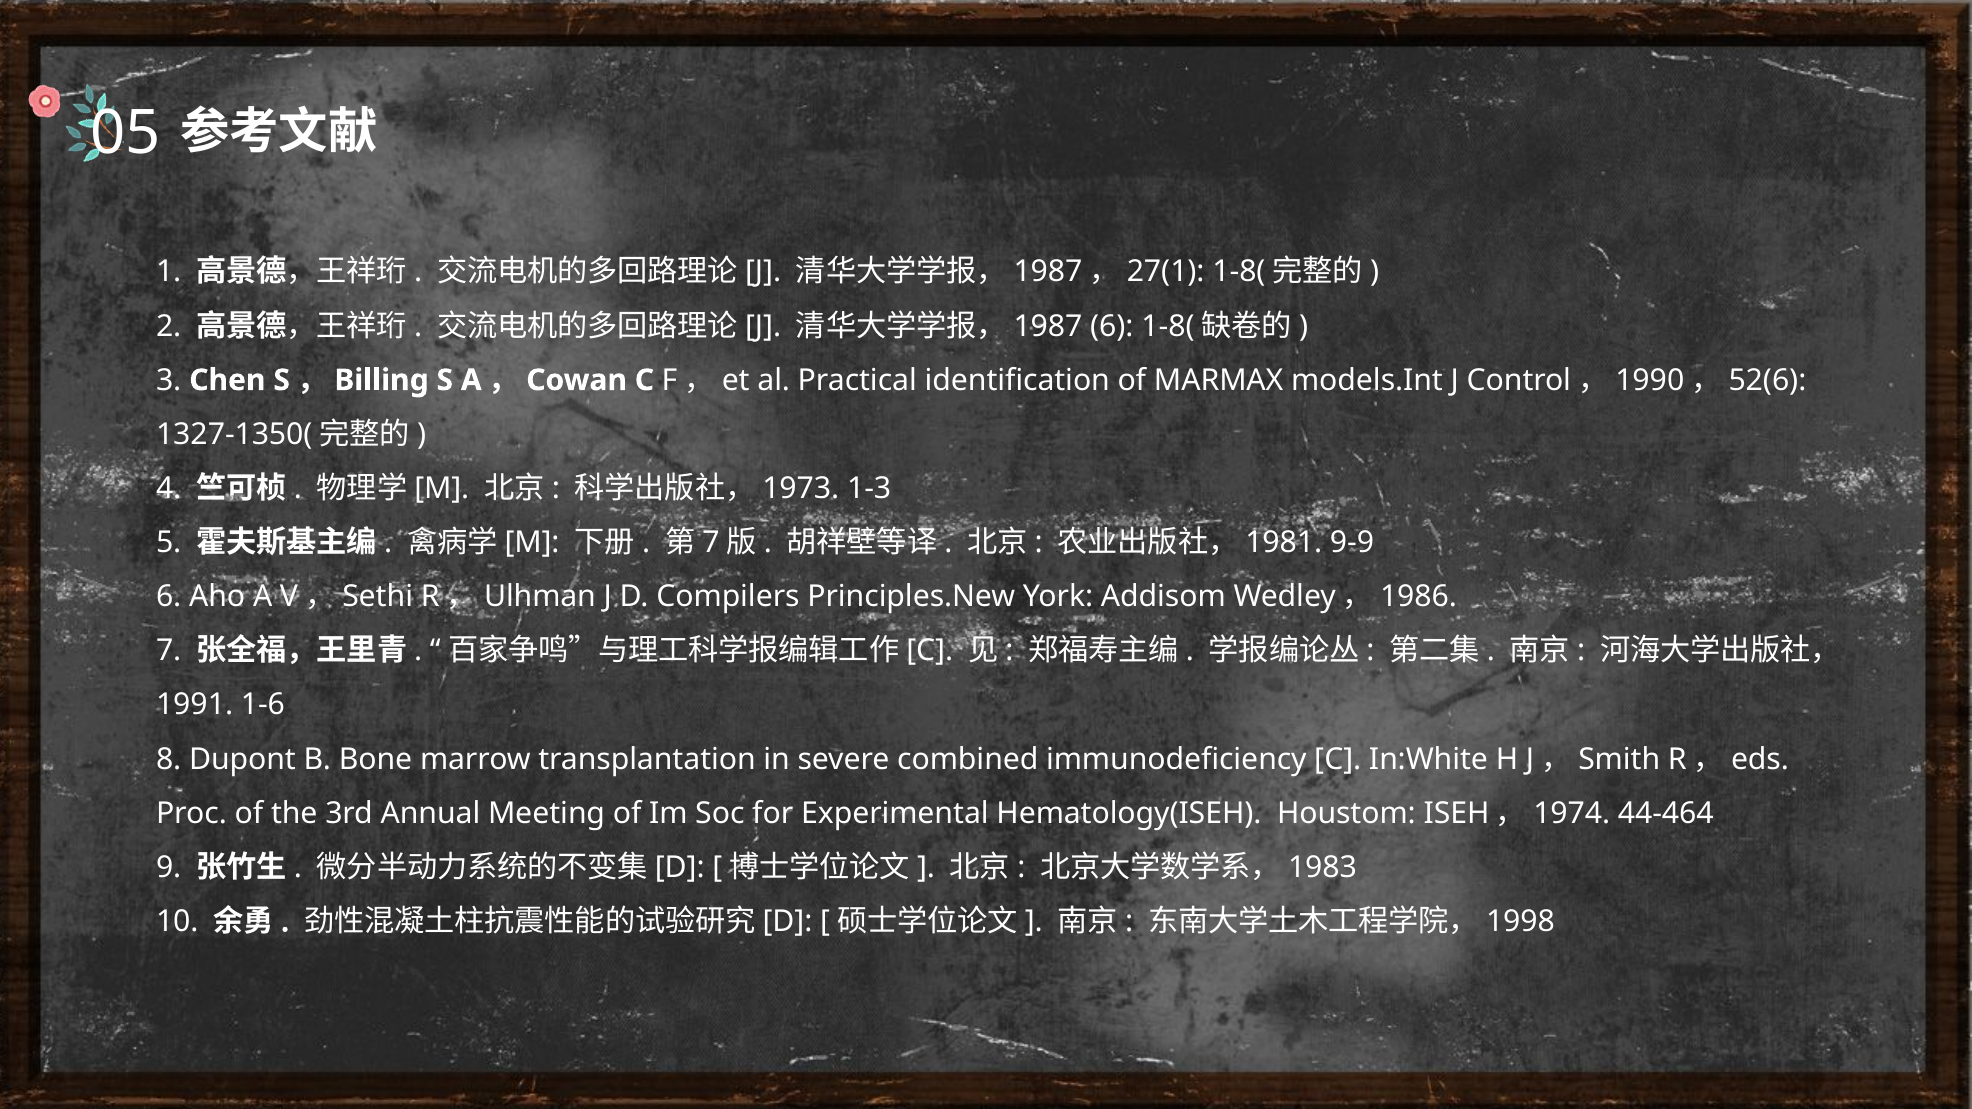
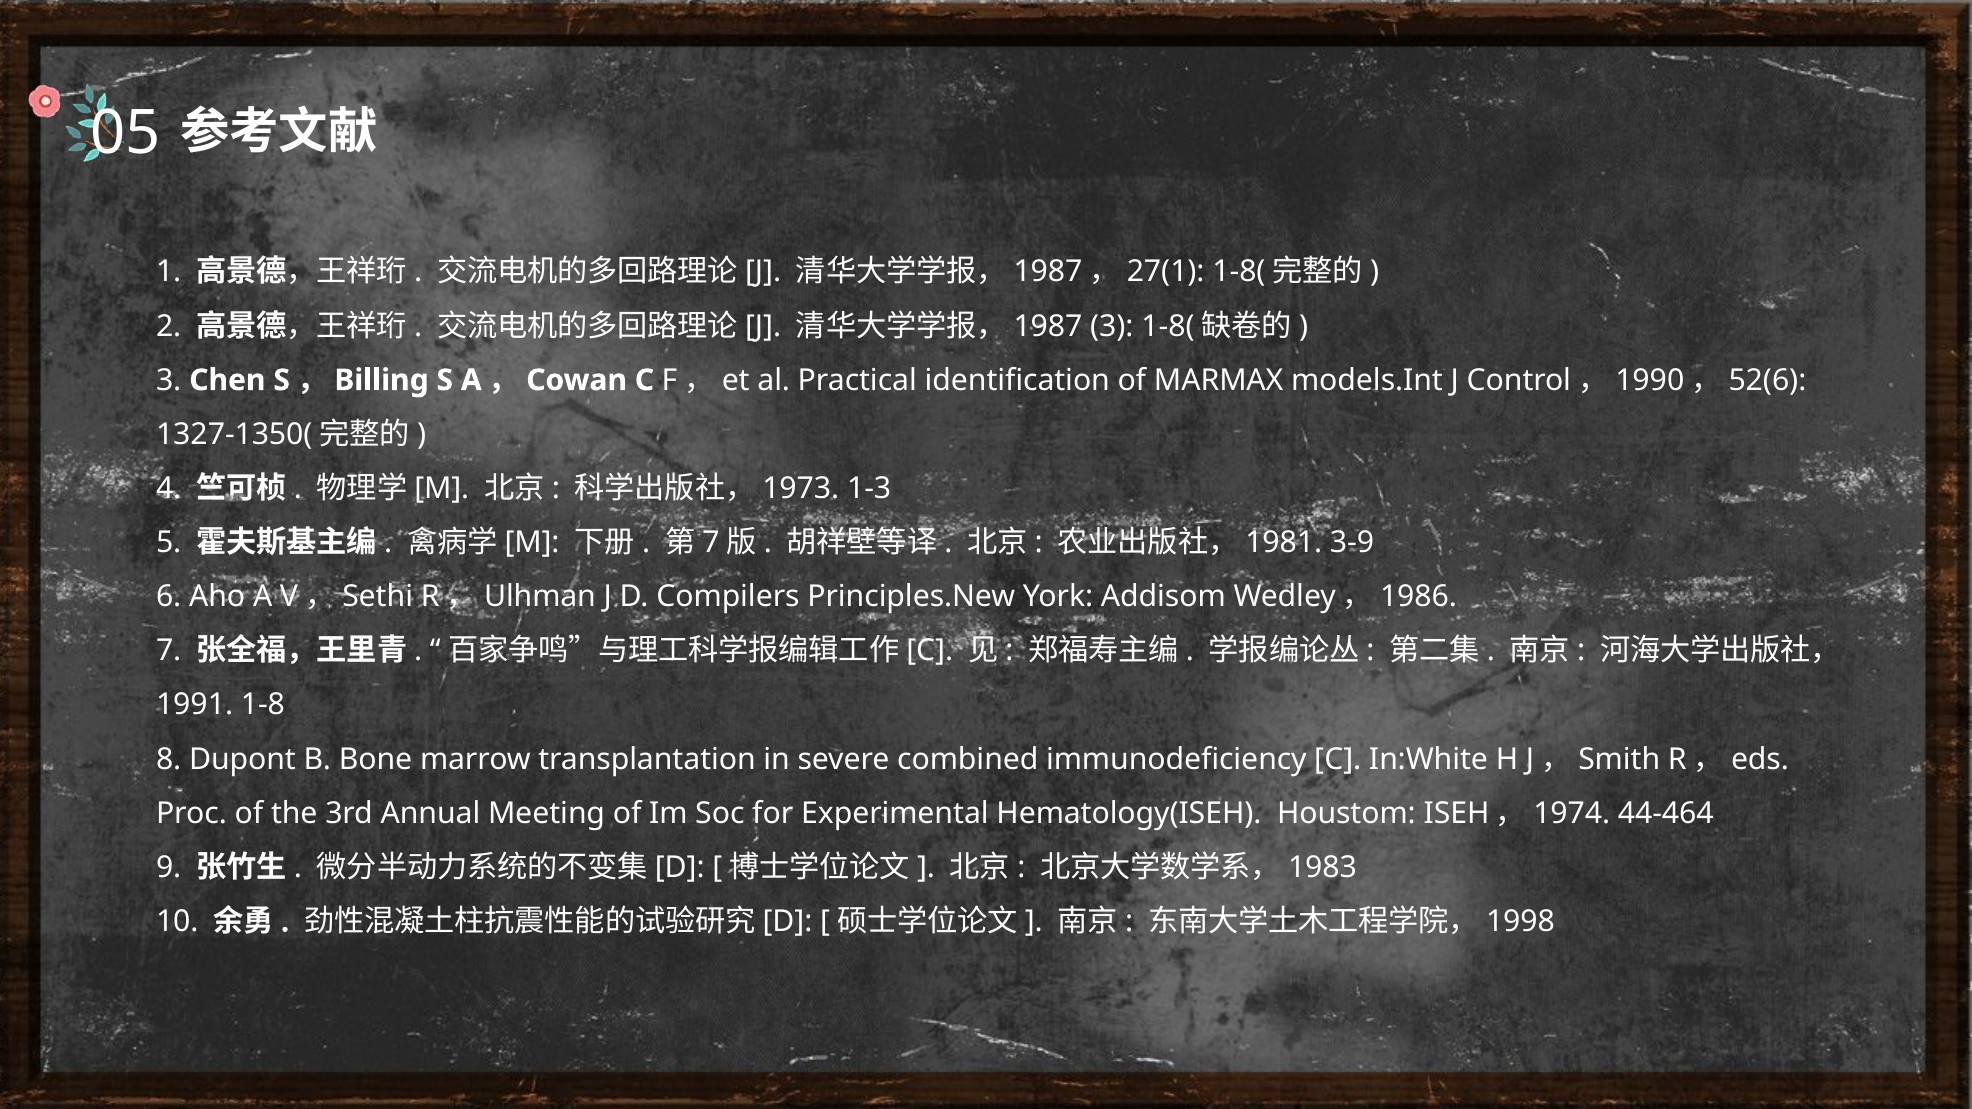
6: 6 -> 3 (1112, 326)
9-9: 9-9 -> 3-9 (1352, 543)
1-6: 1-6 -> 1-8 (263, 705)
